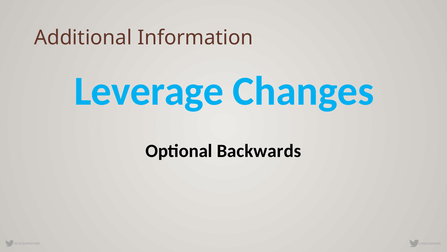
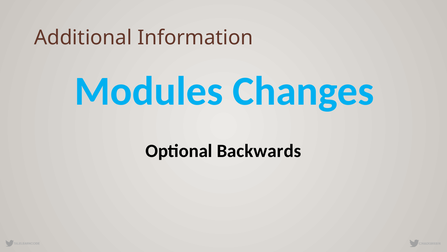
Leverage: Leverage -> Modules (149, 91)
